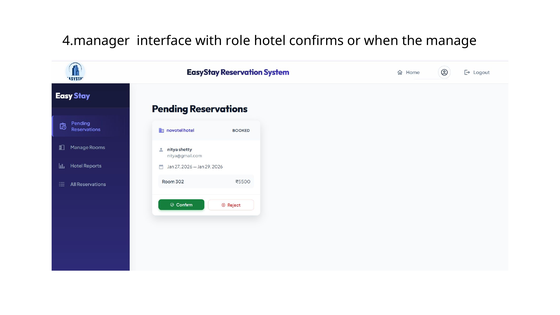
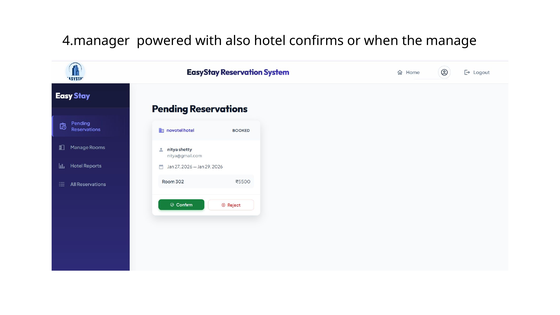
interface: interface -> powered (164, 41)
role: role -> also (238, 41)
